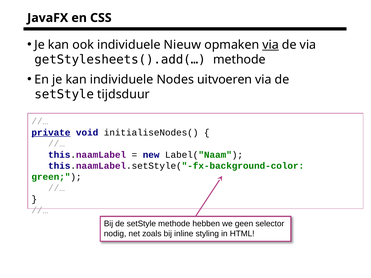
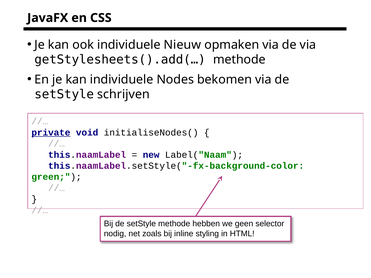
via underline: present -> none (271, 45)
uitvoeren: uitvoeren -> bekomen (225, 80)
tijdsduur: tijdsduur -> schrijven (123, 94)
